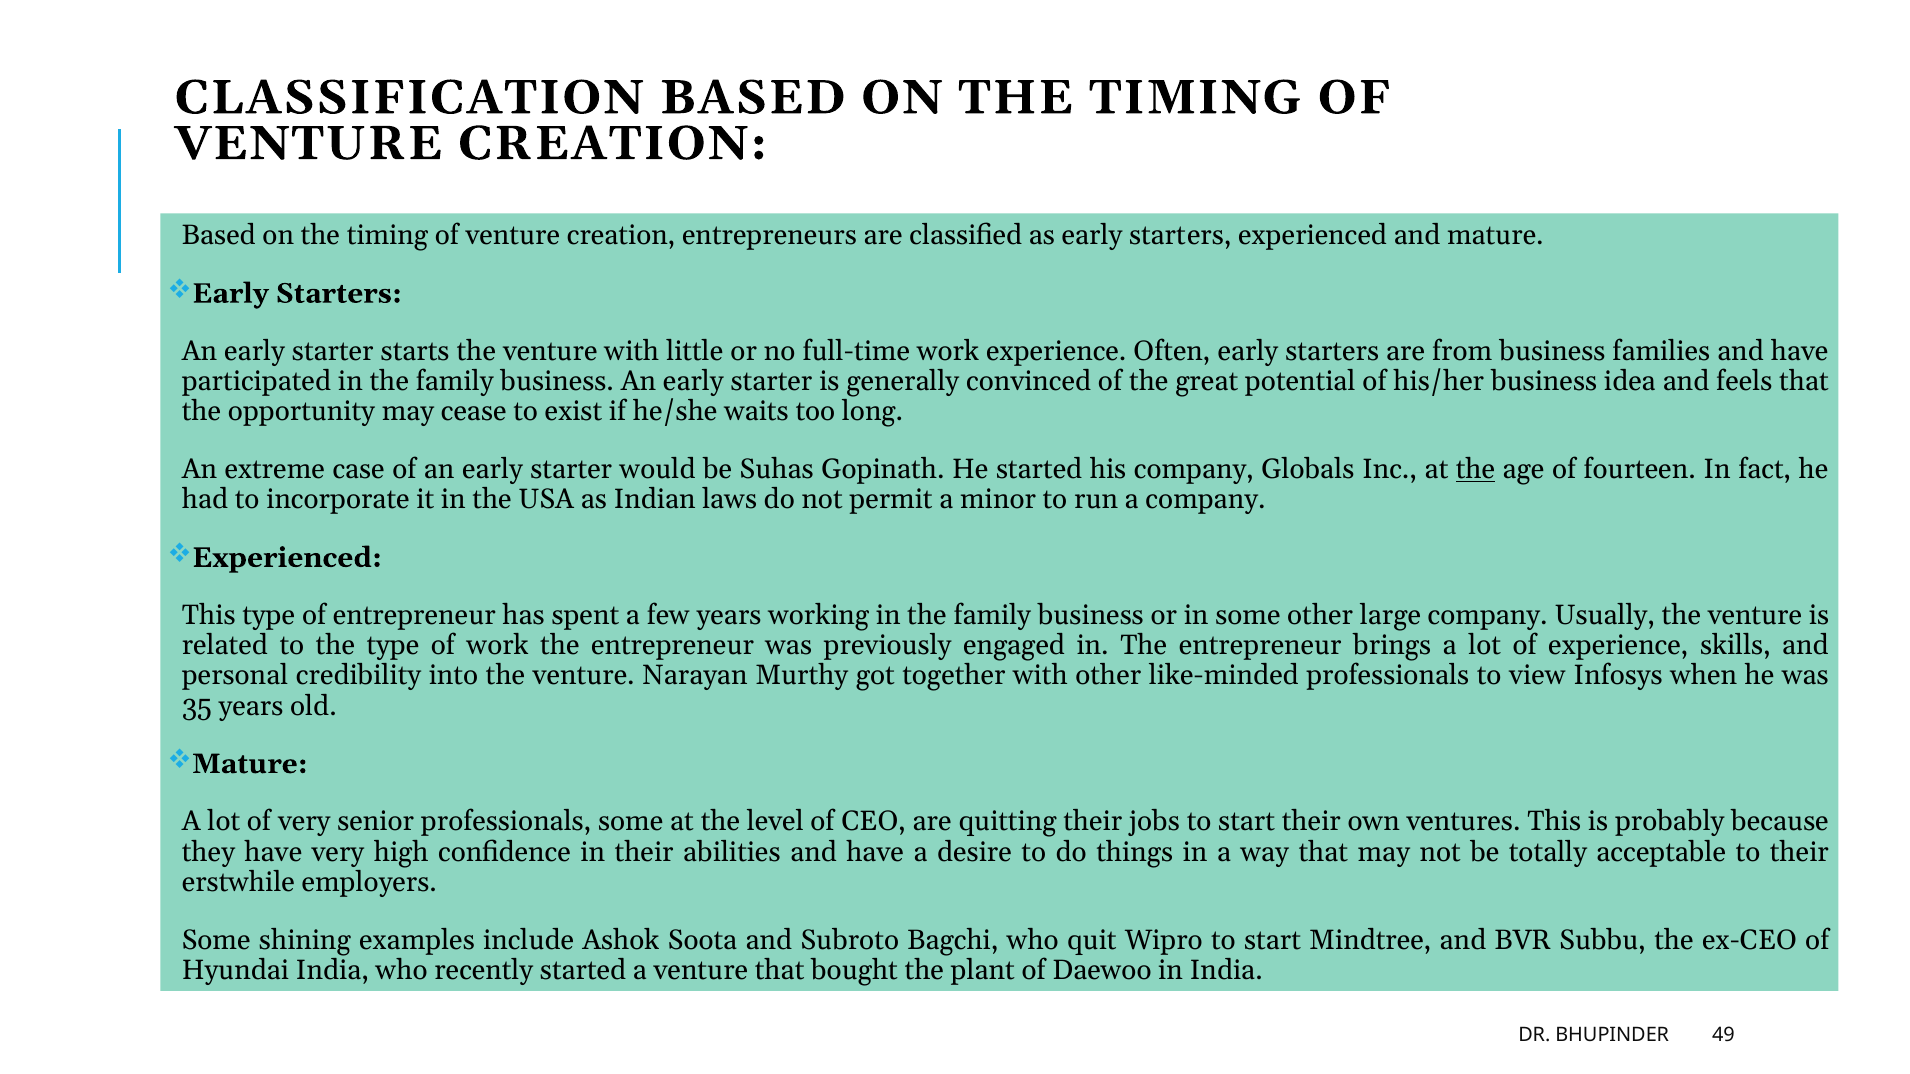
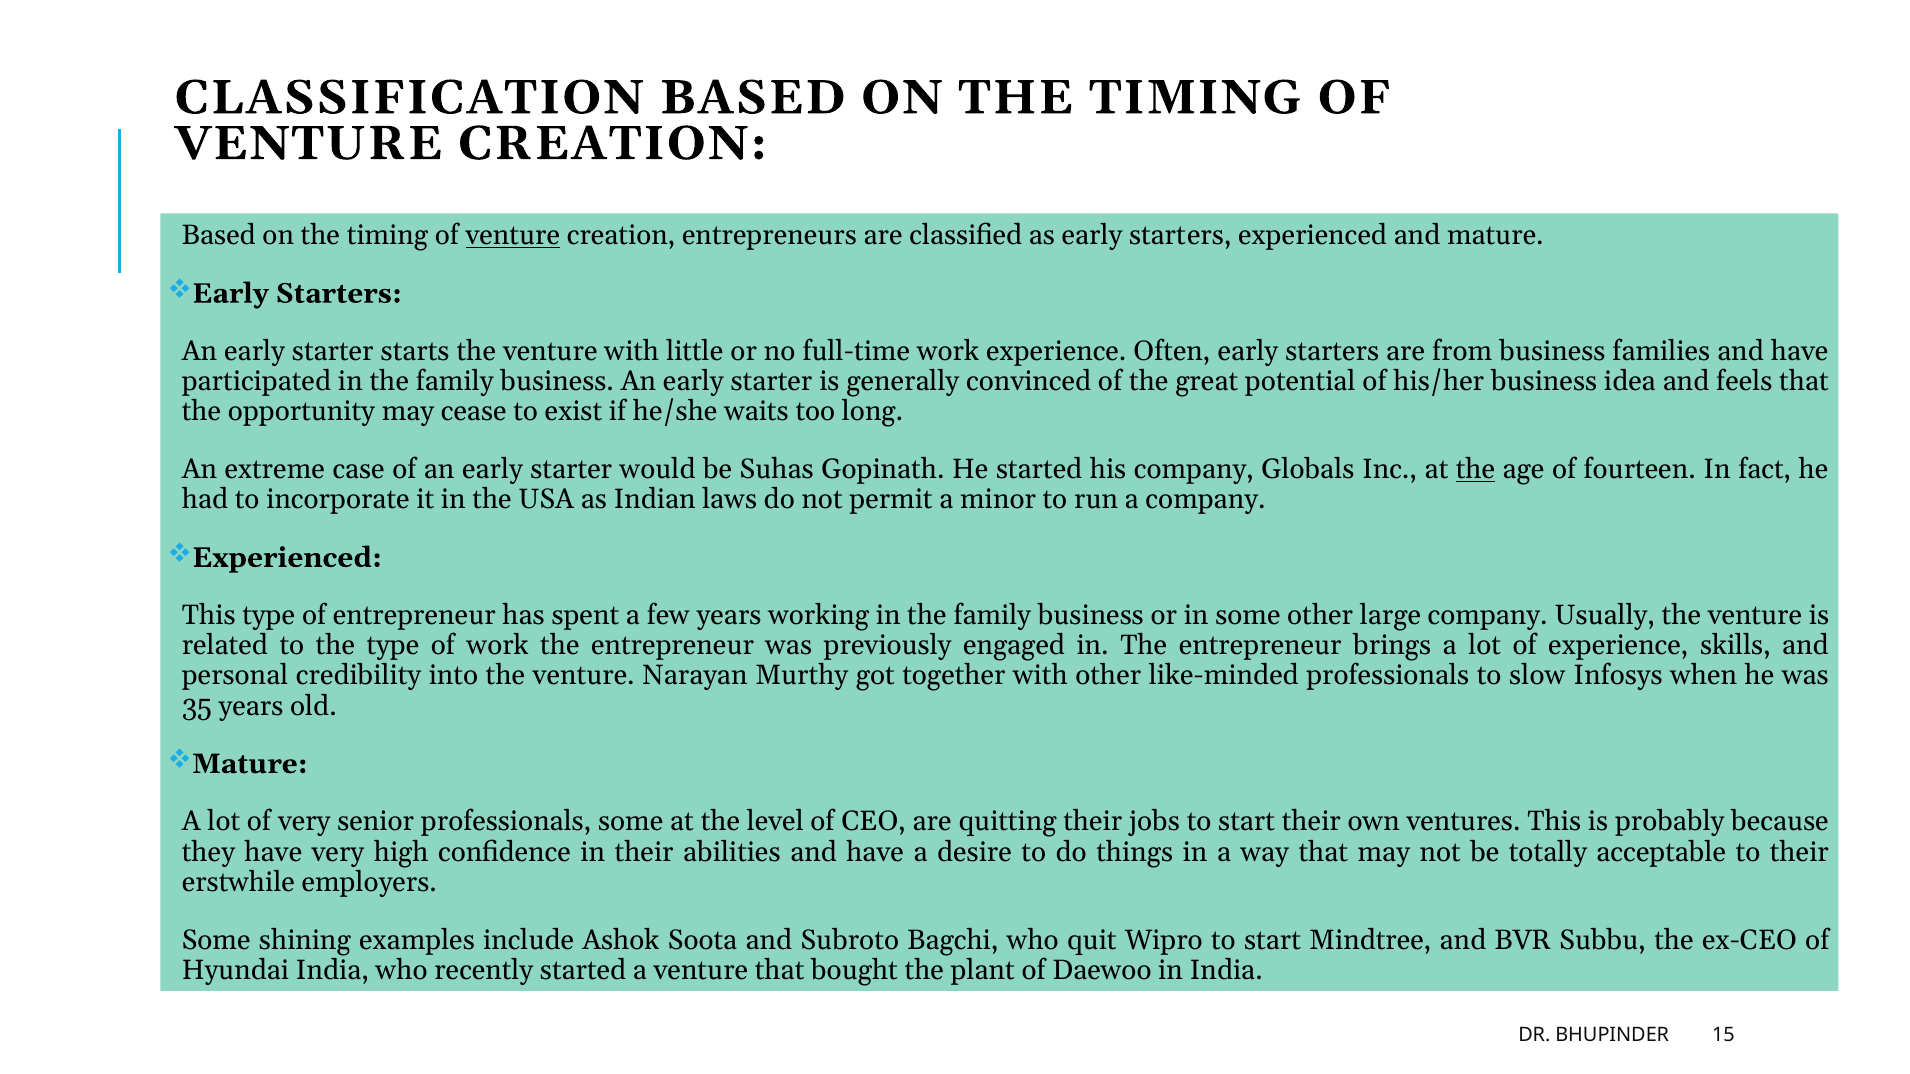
venture underline: none -> present (513, 236)
view: view -> slow (1537, 676)
49: 49 -> 15 (1723, 1035)
